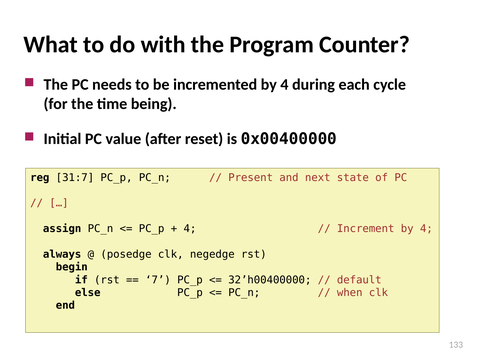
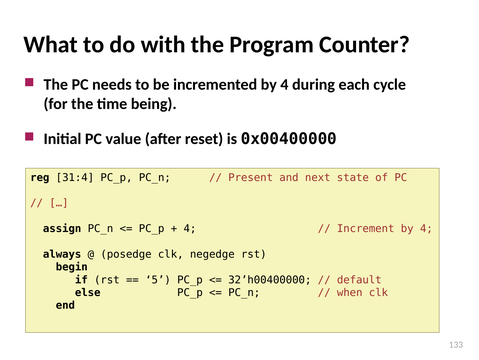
31:7: 31:7 -> 31:4 (75, 177)
7: 7 -> 5 (158, 279)
